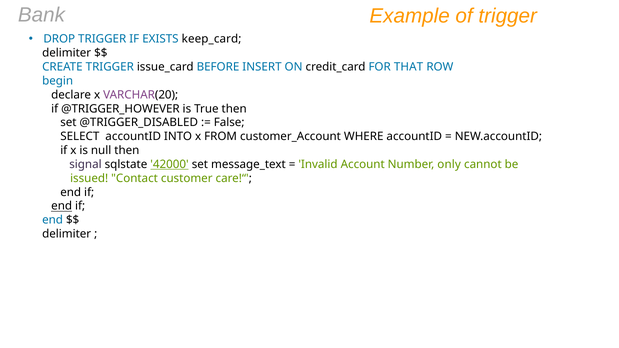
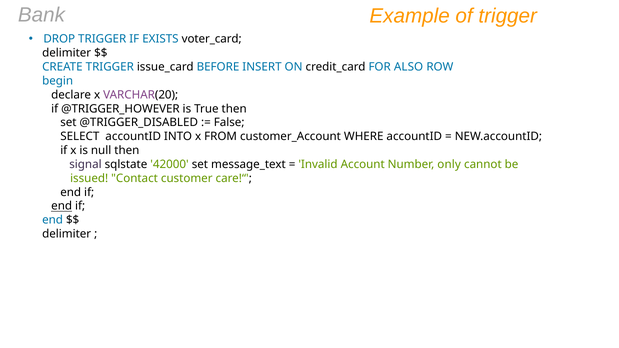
keep_card: keep_card -> voter_card (212, 39)
THAT: THAT -> ALSO (409, 67)
42000 underline: present -> none (170, 164)
